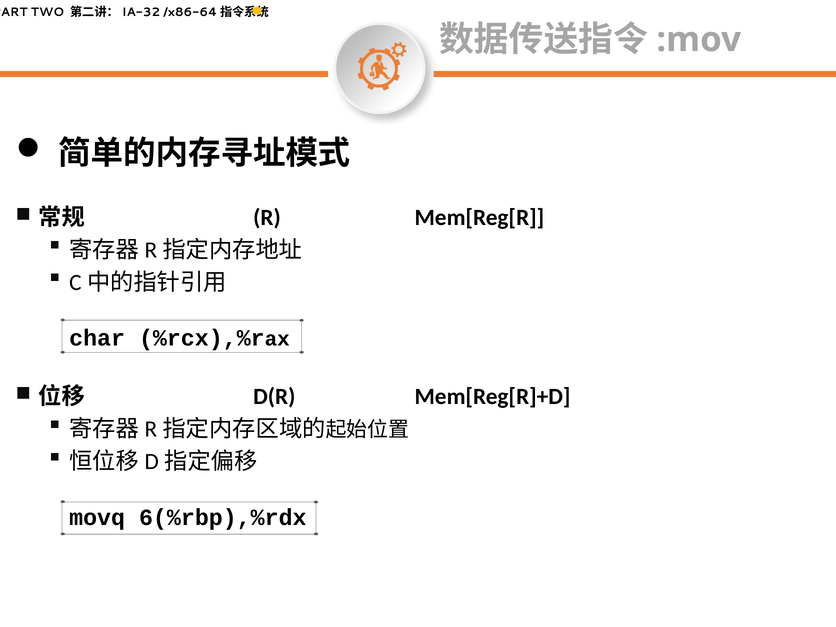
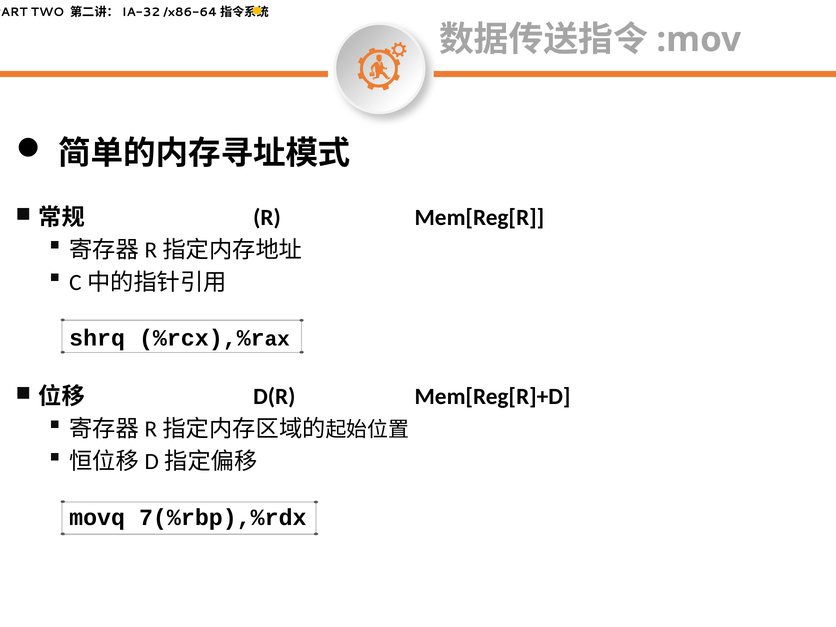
char: char -> shrq (97, 338)
6(%rbp),%rdx: 6(%rbp),%rdx -> 7(%rbp),%rdx (223, 517)
